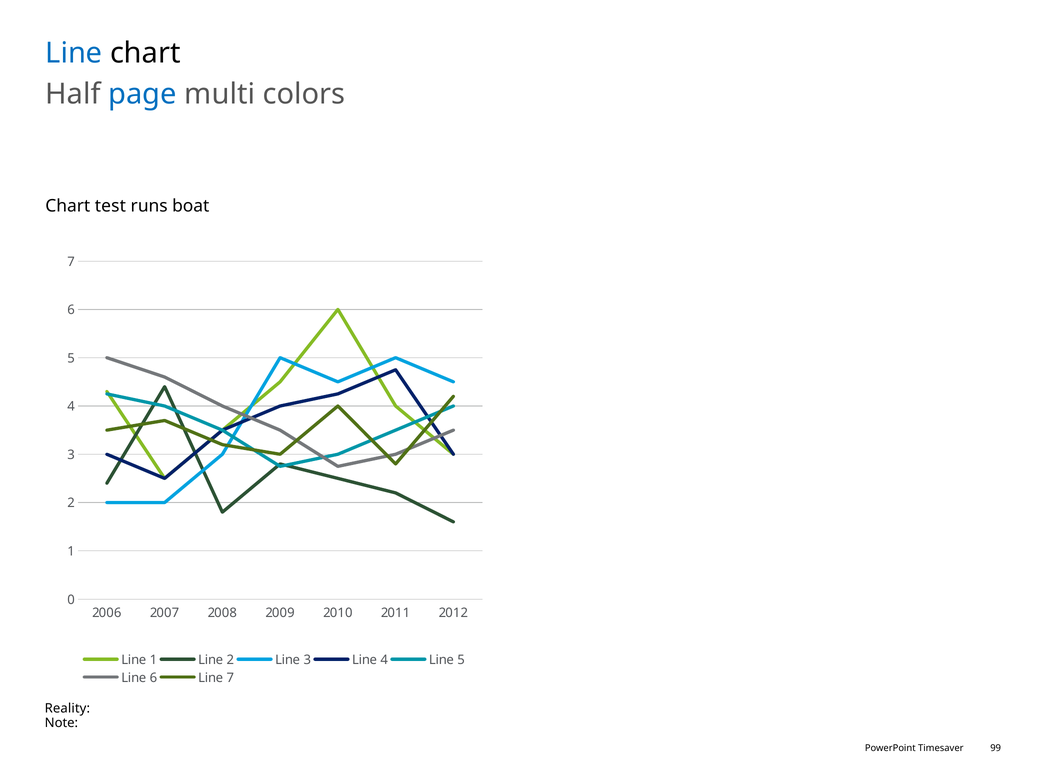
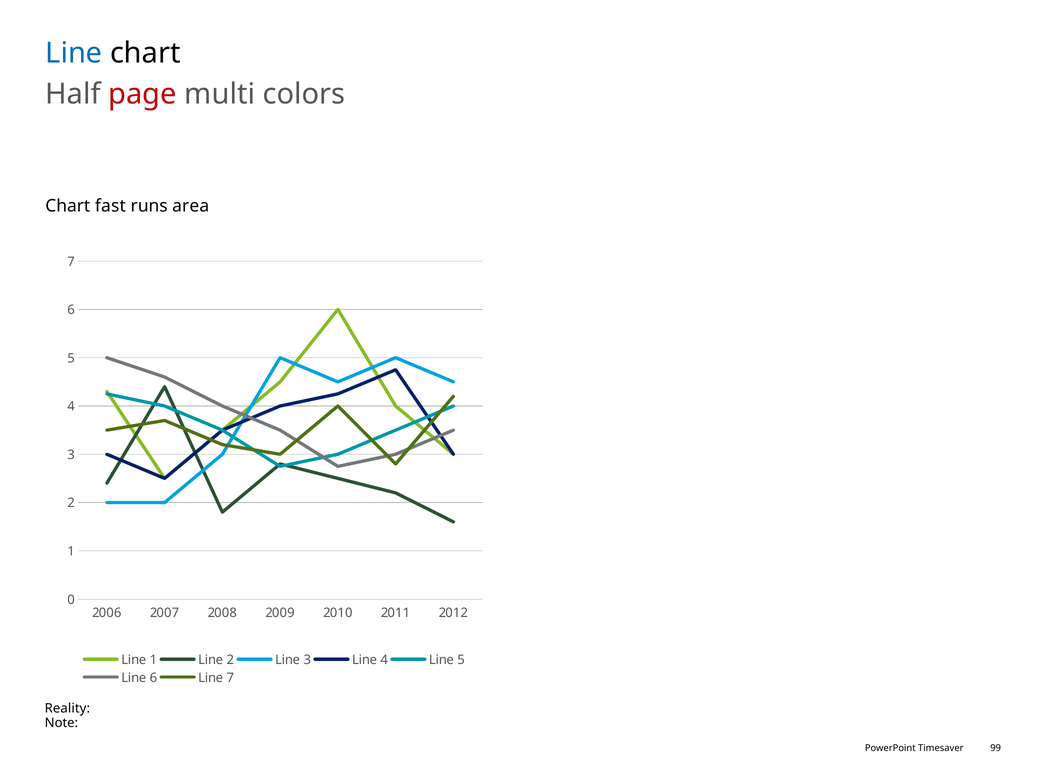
page colour: blue -> red (142, 94)
test: test -> fast (110, 206)
boat: boat -> area (191, 206)
